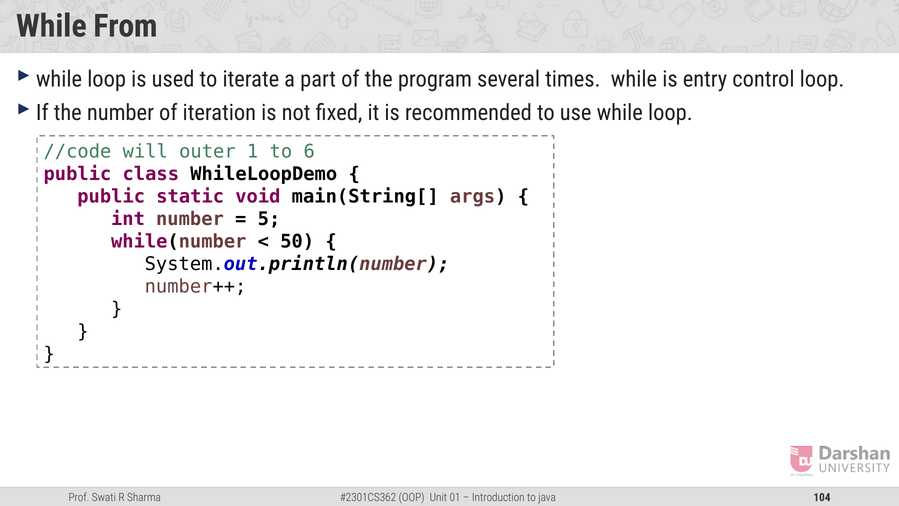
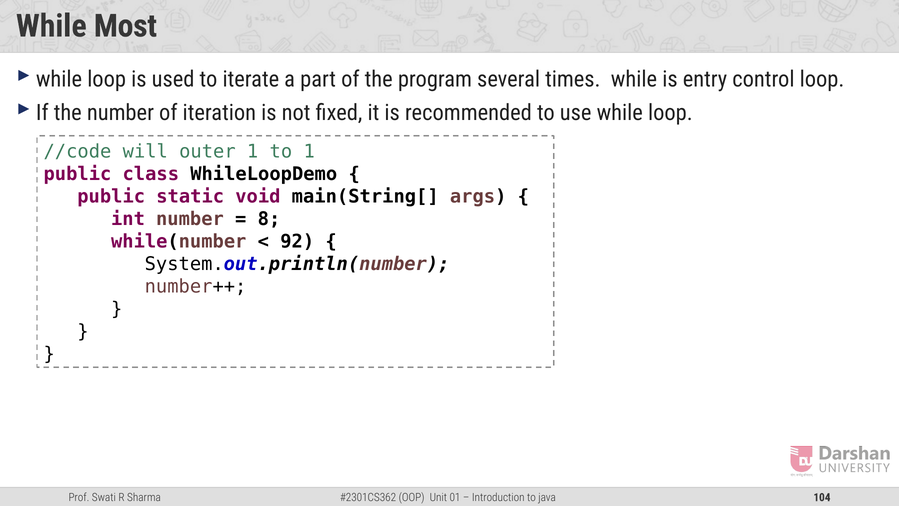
From: From -> Most (125, 26)
to 6: 6 -> 1 (309, 152)
5: 5 -> 8 (269, 219)
50: 50 -> 92 (297, 241)
